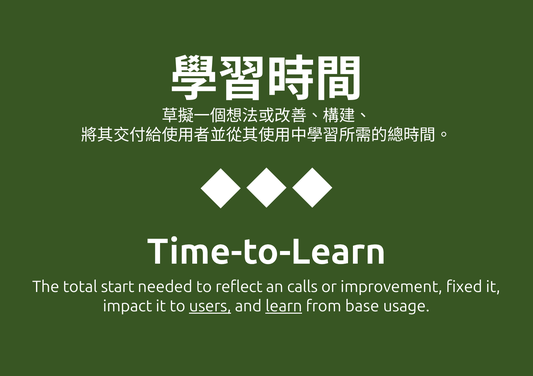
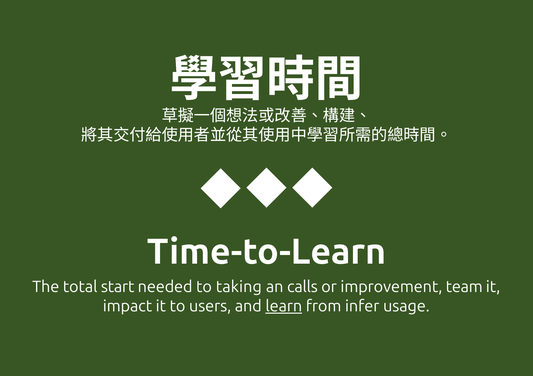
reflect: reflect -> taking (239, 287)
fixed: fixed -> team (464, 287)
users underline: present -> none (210, 306)
base: base -> infer (362, 306)
